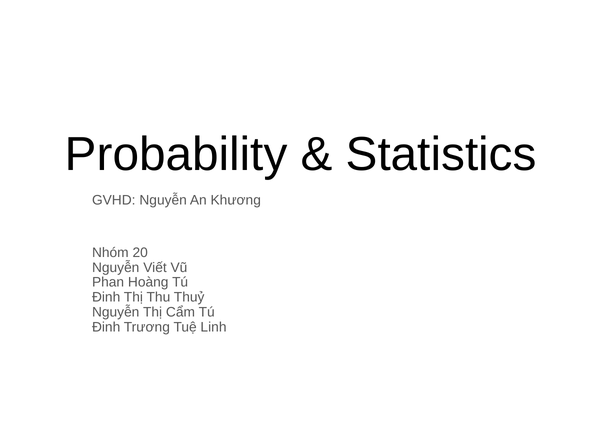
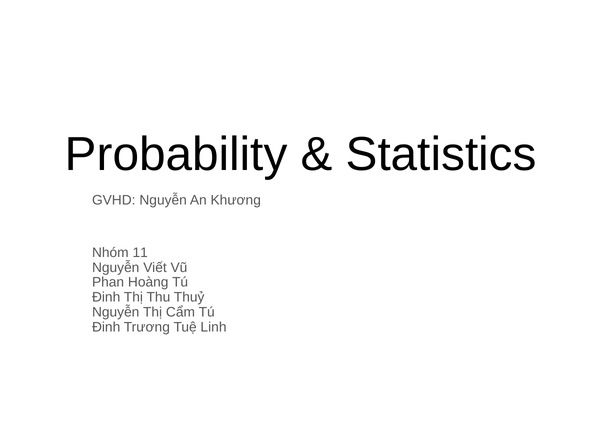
20: 20 -> 11 (140, 253)
